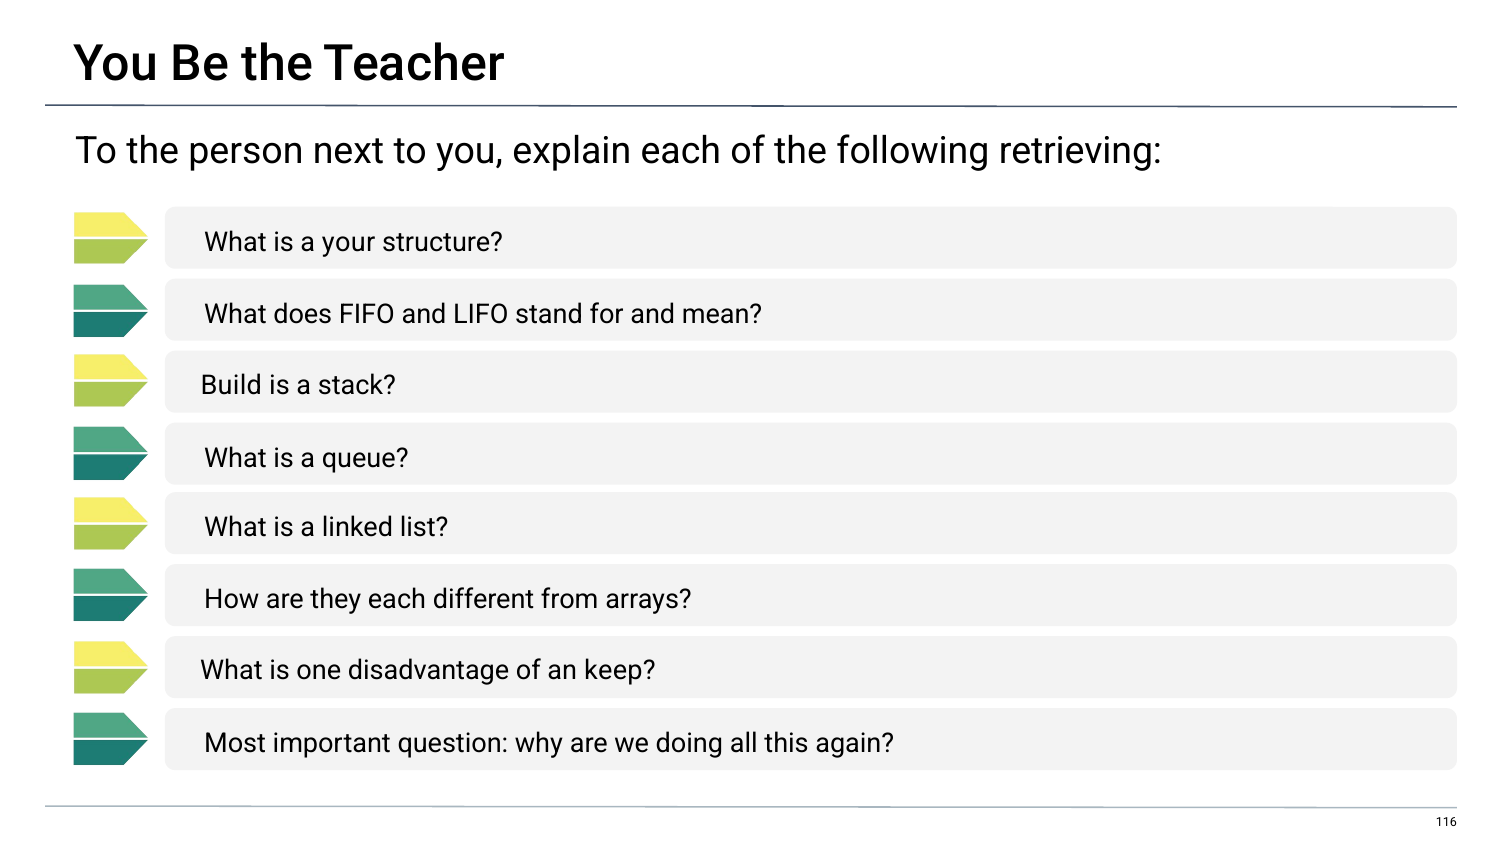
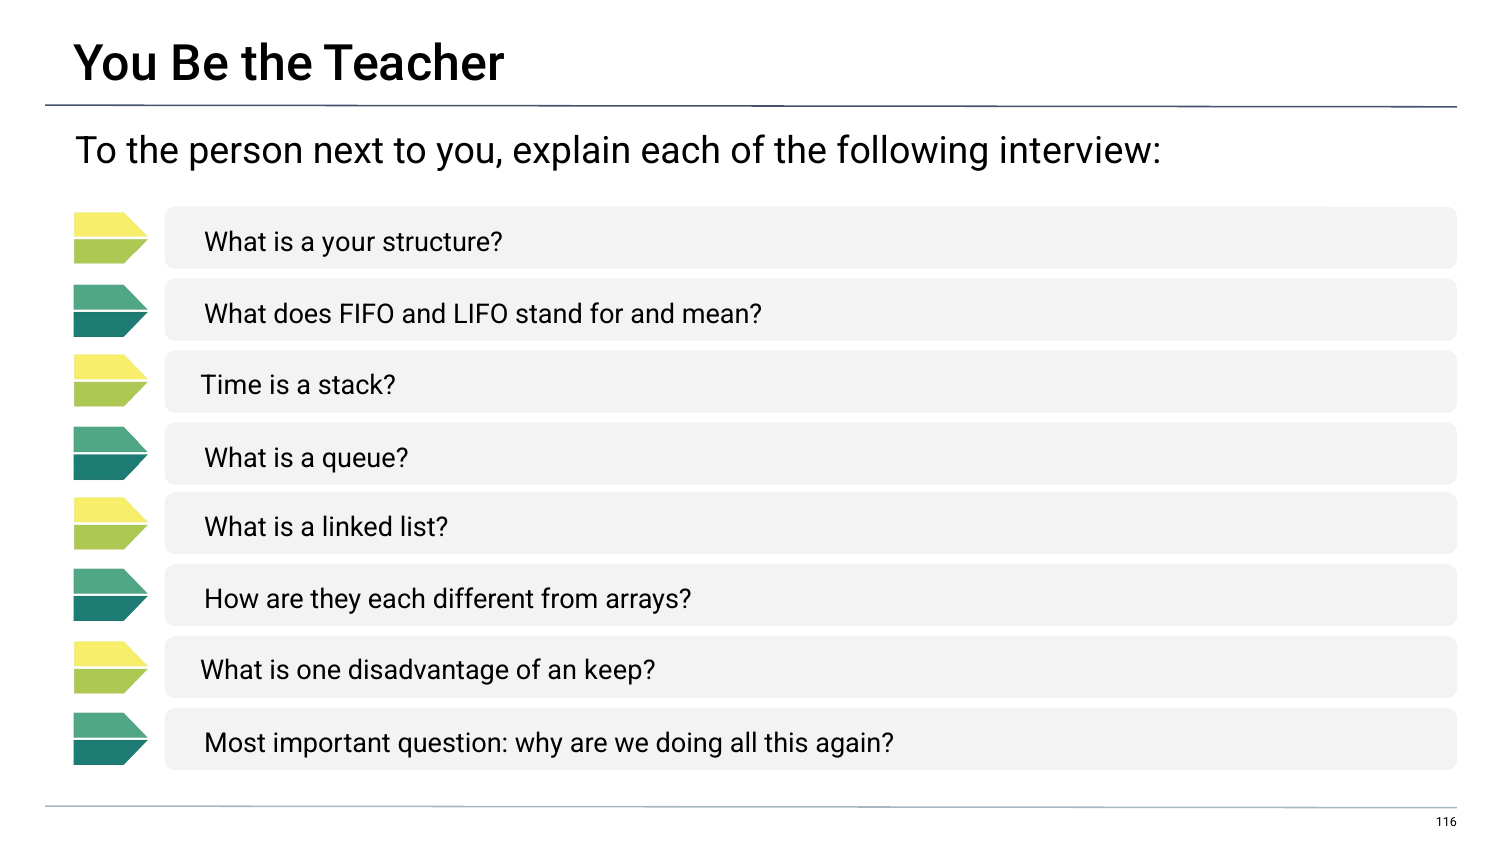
retrieving: retrieving -> interview (1080, 151)
Build: Build -> Time (231, 385)
